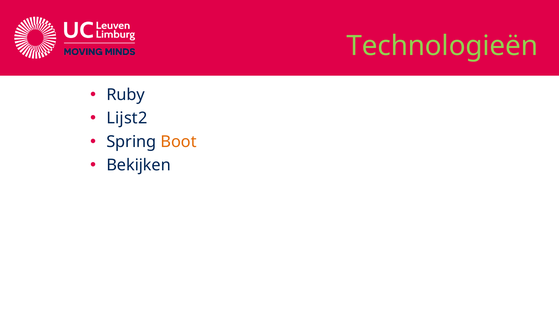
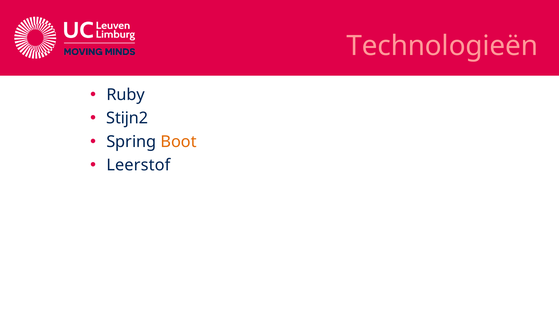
Technologieën colour: light green -> pink (442, 46)
Lijst2: Lijst2 -> Stijn2 (127, 118)
Bekijken: Bekijken -> Leerstof (138, 165)
